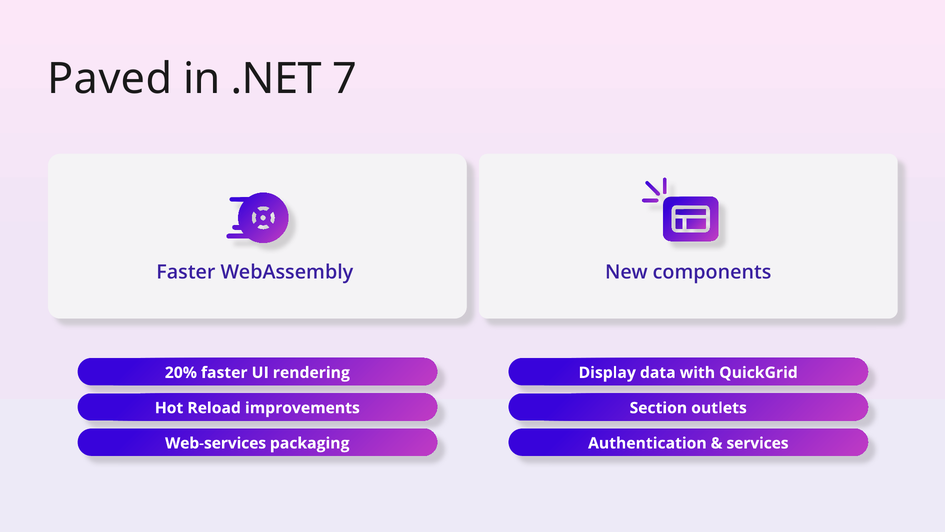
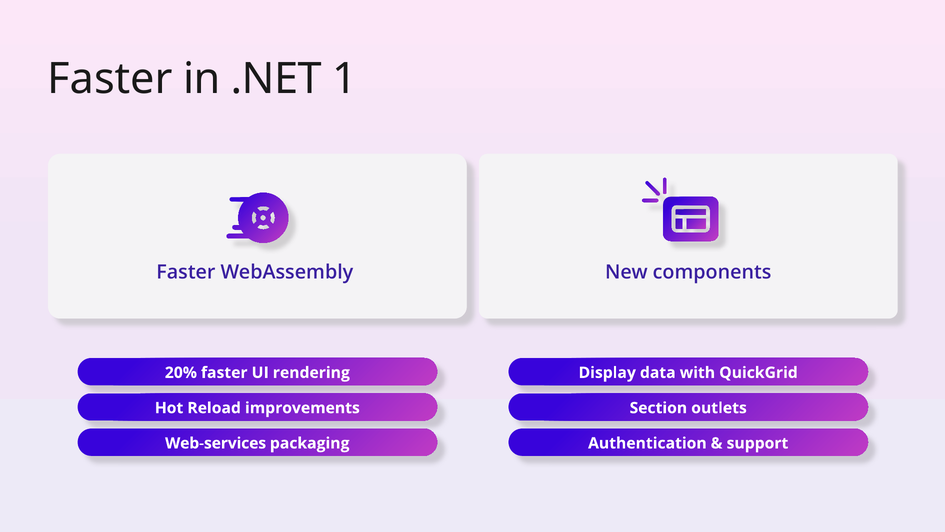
Paved: Paved -> Faster (110, 79)
7: 7 -> 1 (345, 79)
services: services -> support (757, 443)
